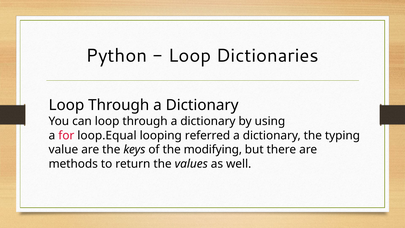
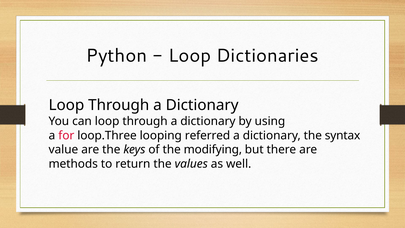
loop.Equal: loop.Equal -> loop.Three (107, 135)
typing: typing -> syntax (343, 135)
